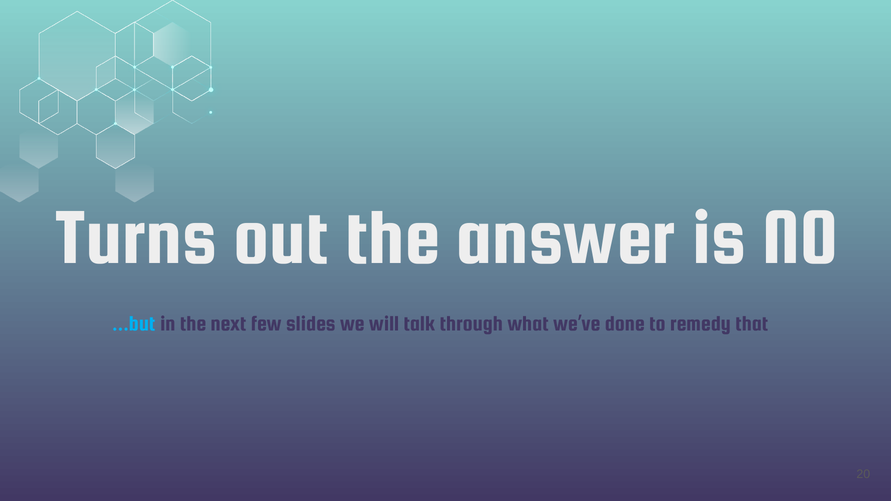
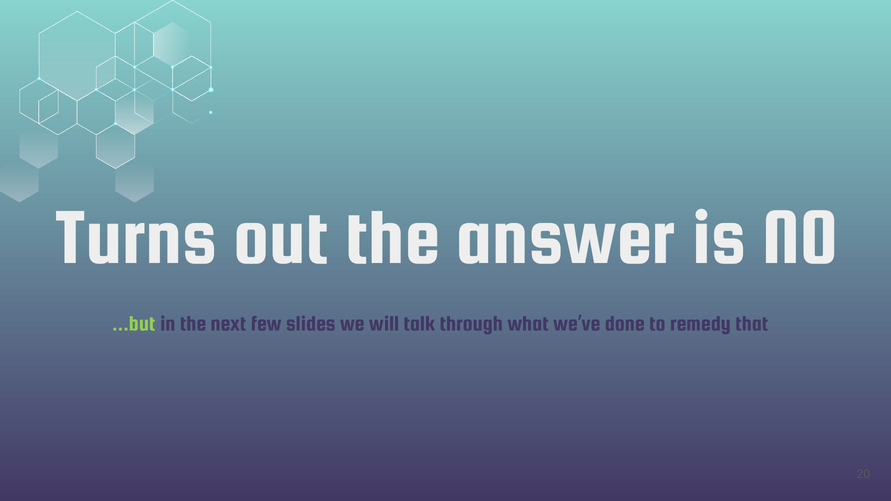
...but colour: light blue -> light green (134, 324)
